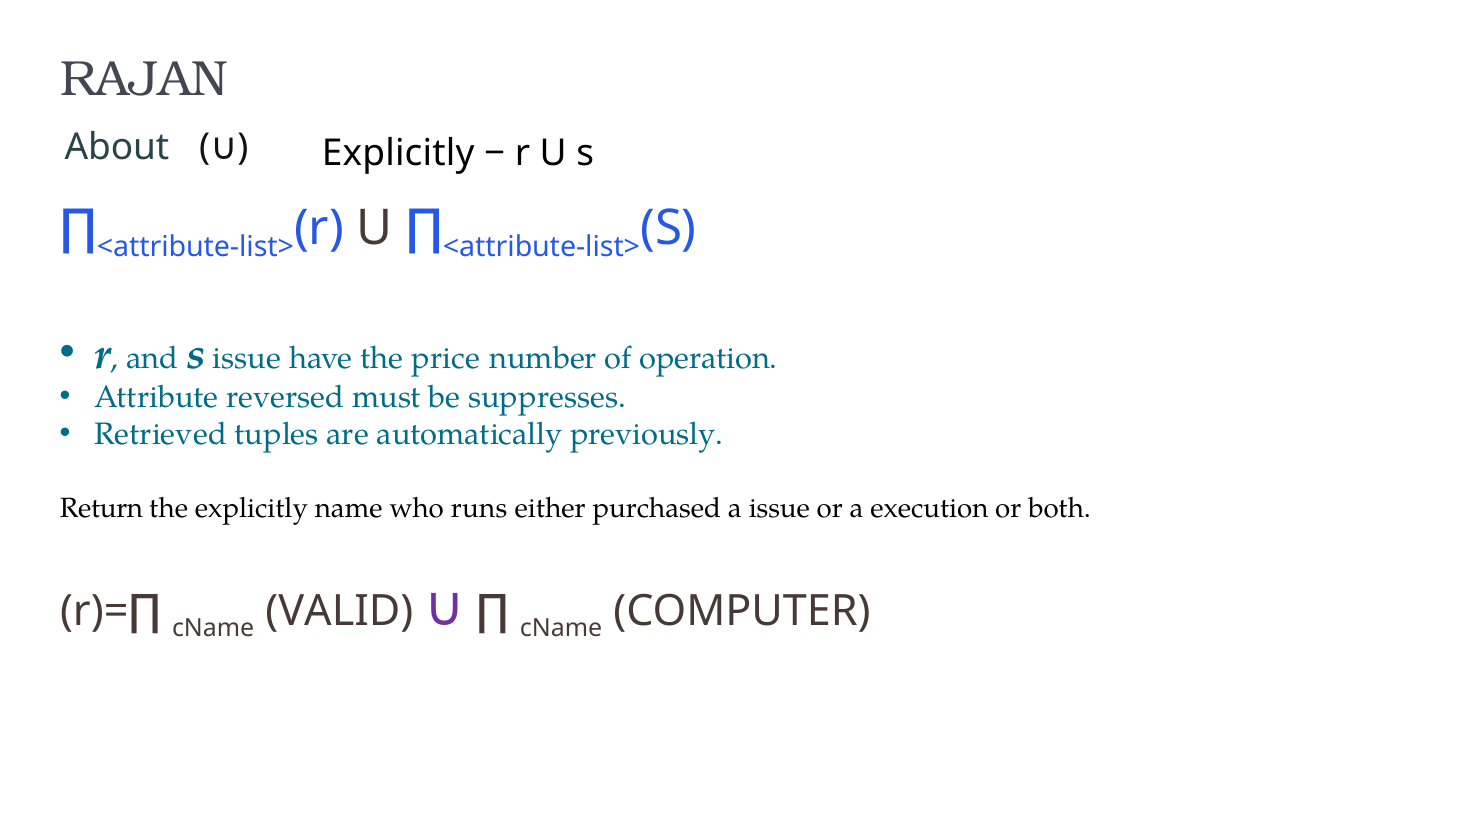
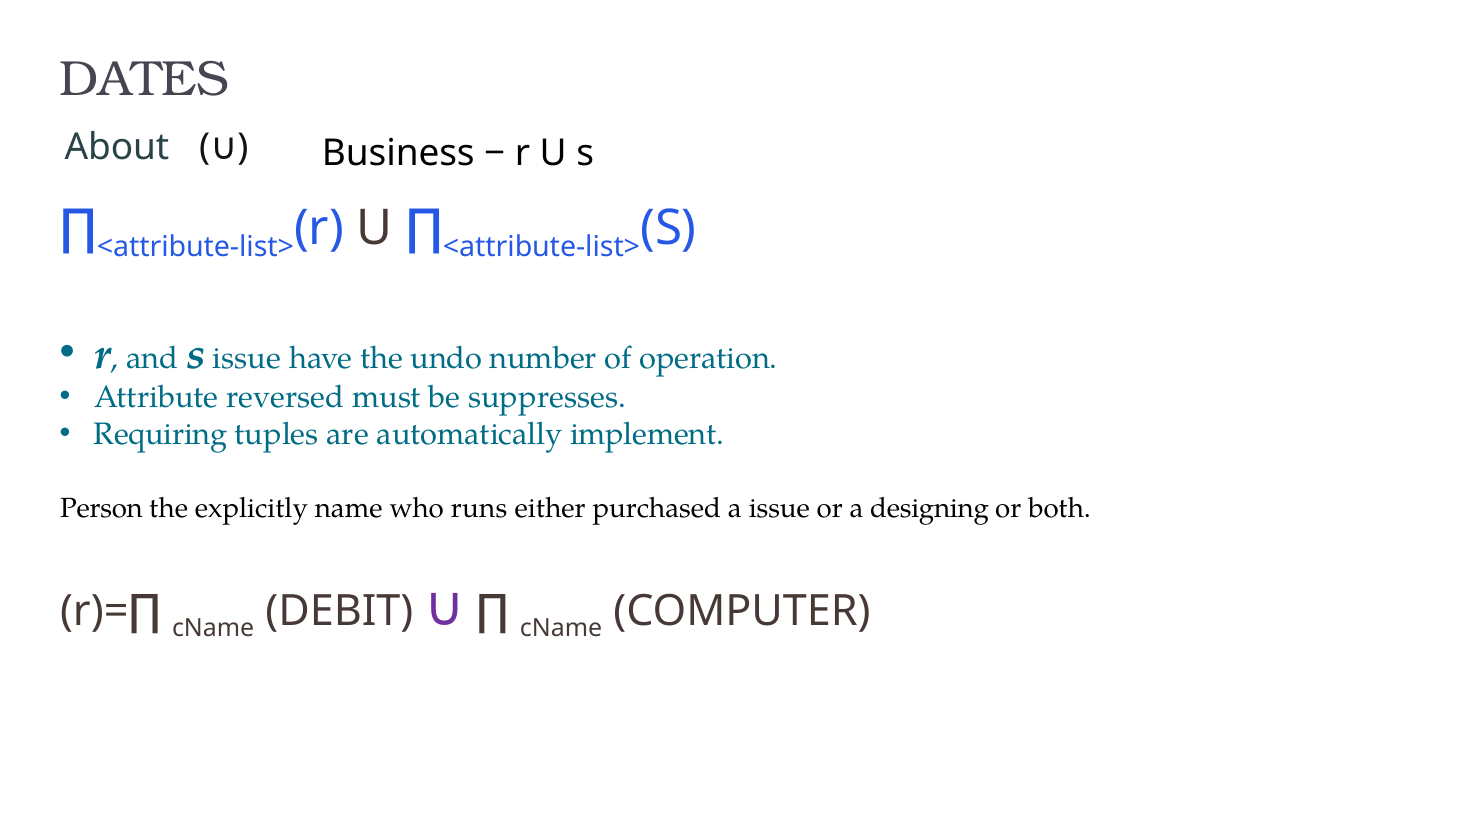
RAJAN: RAJAN -> DATES (144, 79)
Explicitly: Explicitly -> Business (398, 153)
price: price -> undo (446, 358)
Retrieved: Retrieved -> Requiring (161, 434)
previously: previously -> implement (647, 434)
Return: Return -> Person (101, 509)
execution: execution -> designing (930, 509)
VALID: VALID -> DEBIT (339, 612)
